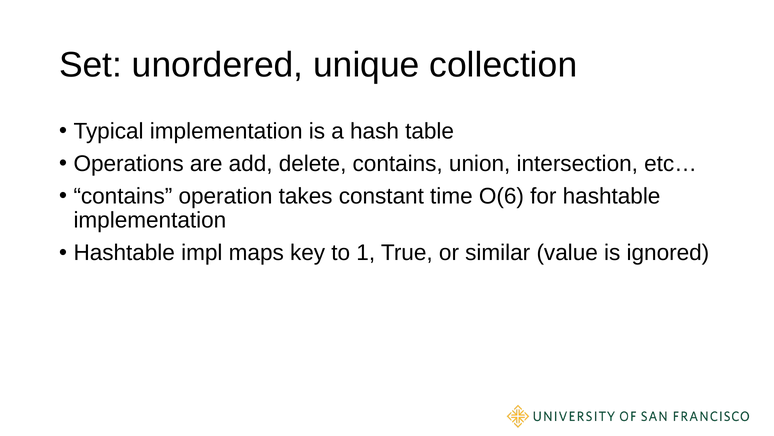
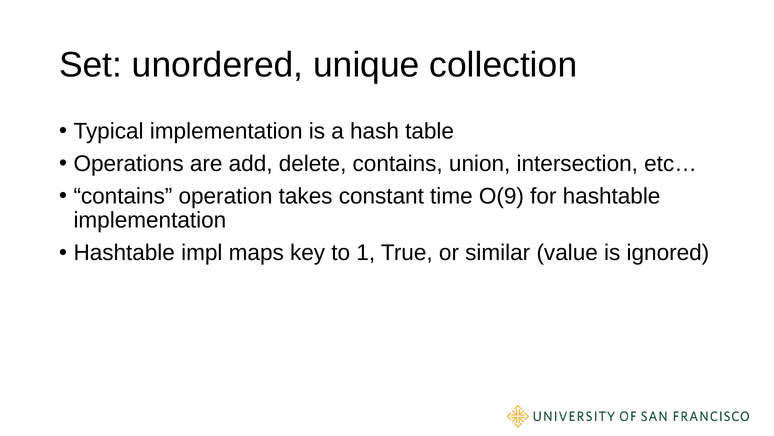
O(6: O(6 -> O(9 (501, 196)
